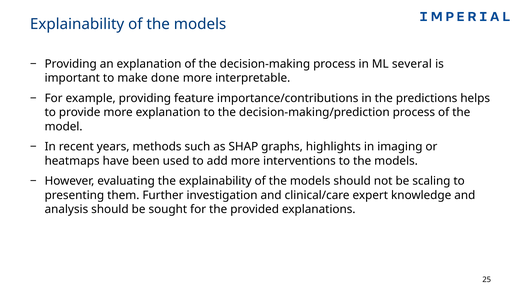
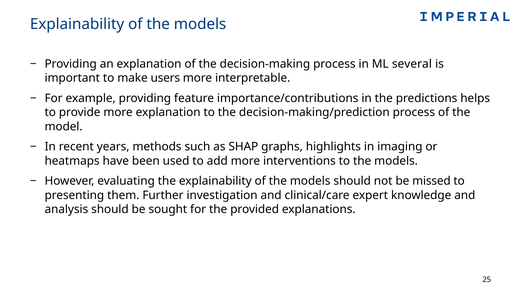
done: done -> users (165, 78)
scaling: scaling -> missed (431, 181)
